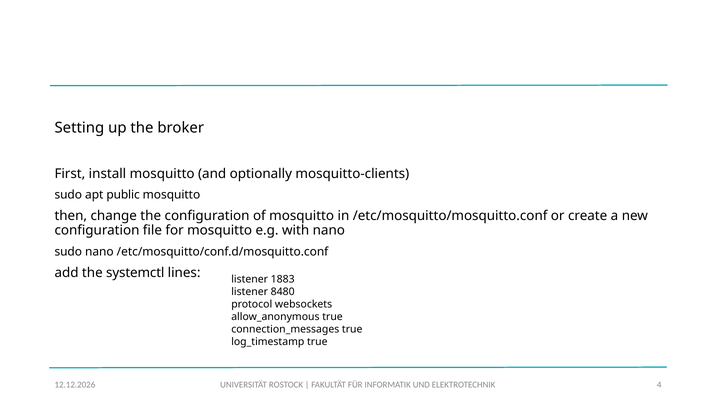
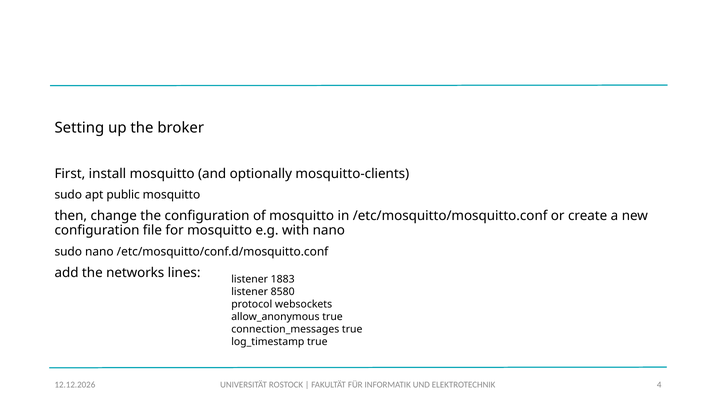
systemctl: systemctl -> networks (135, 273)
8480: 8480 -> 8580 (283, 292)
